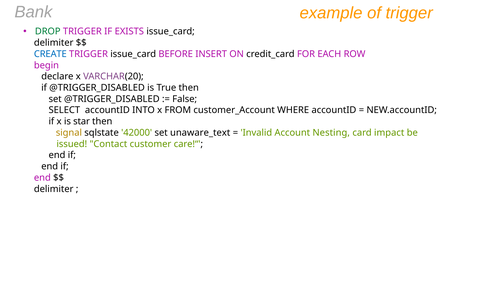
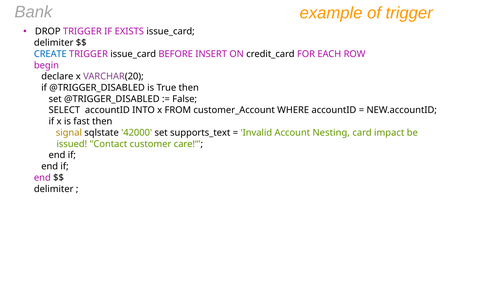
DROP colour: green -> black (48, 32)
star: star -> fast (82, 121)
unaware_text: unaware_text -> supports_text (200, 133)
